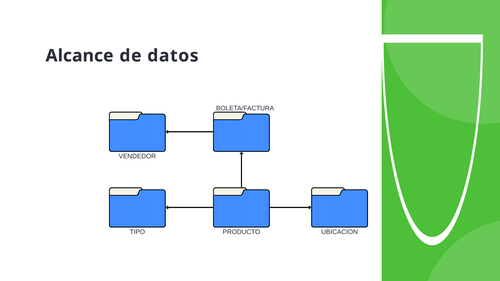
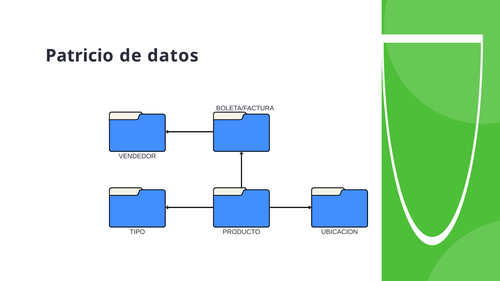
Alcance: Alcance -> Patricio (79, 56)
